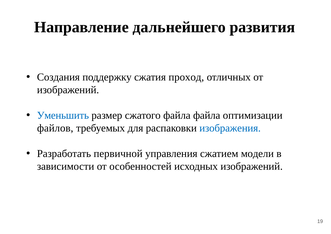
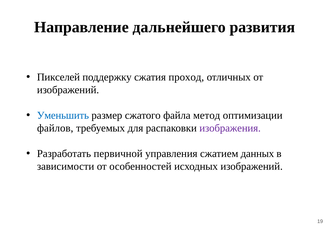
Создания: Создания -> Пикселей (58, 77)
файла файла: файла -> метод (207, 115)
изображения colour: blue -> purple (230, 128)
модели: модели -> данных (257, 154)
